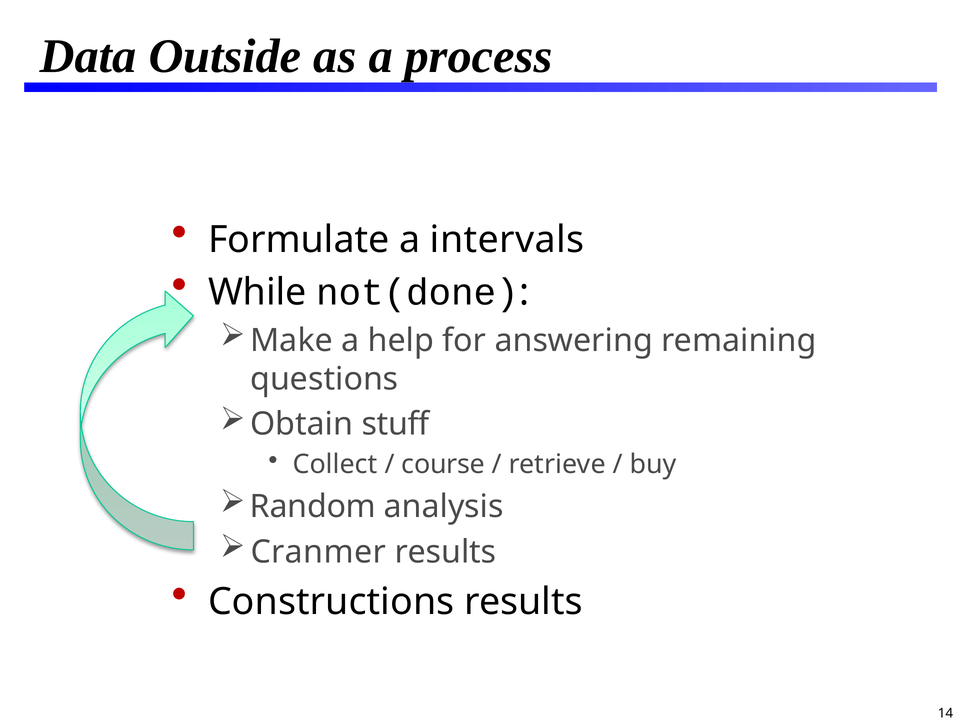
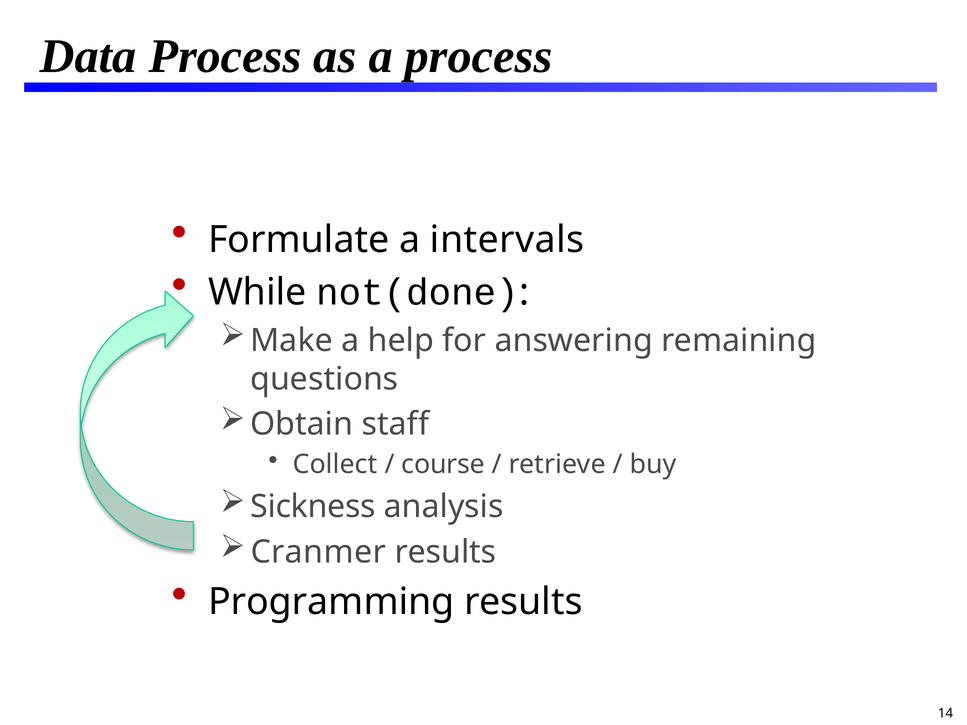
Data Outside: Outside -> Process (225, 56)
stuff: stuff -> staff (395, 424)
Random: Random -> Sickness (313, 507)
Constructions: Constructions -> Programming (331, 602)
